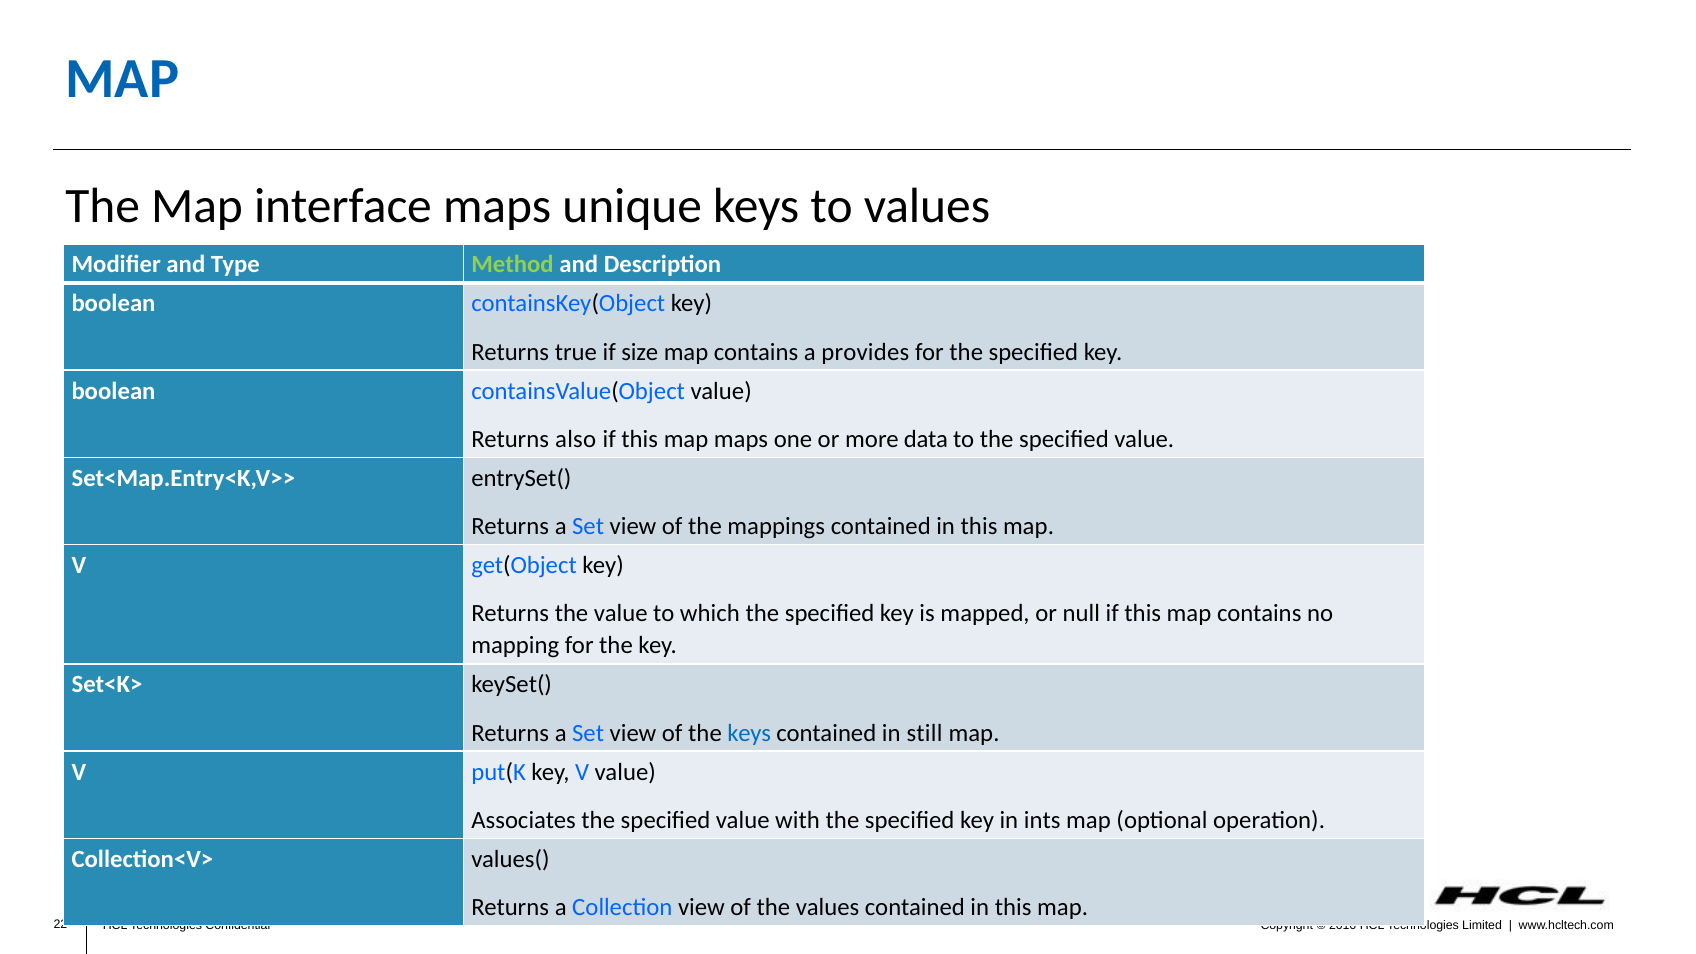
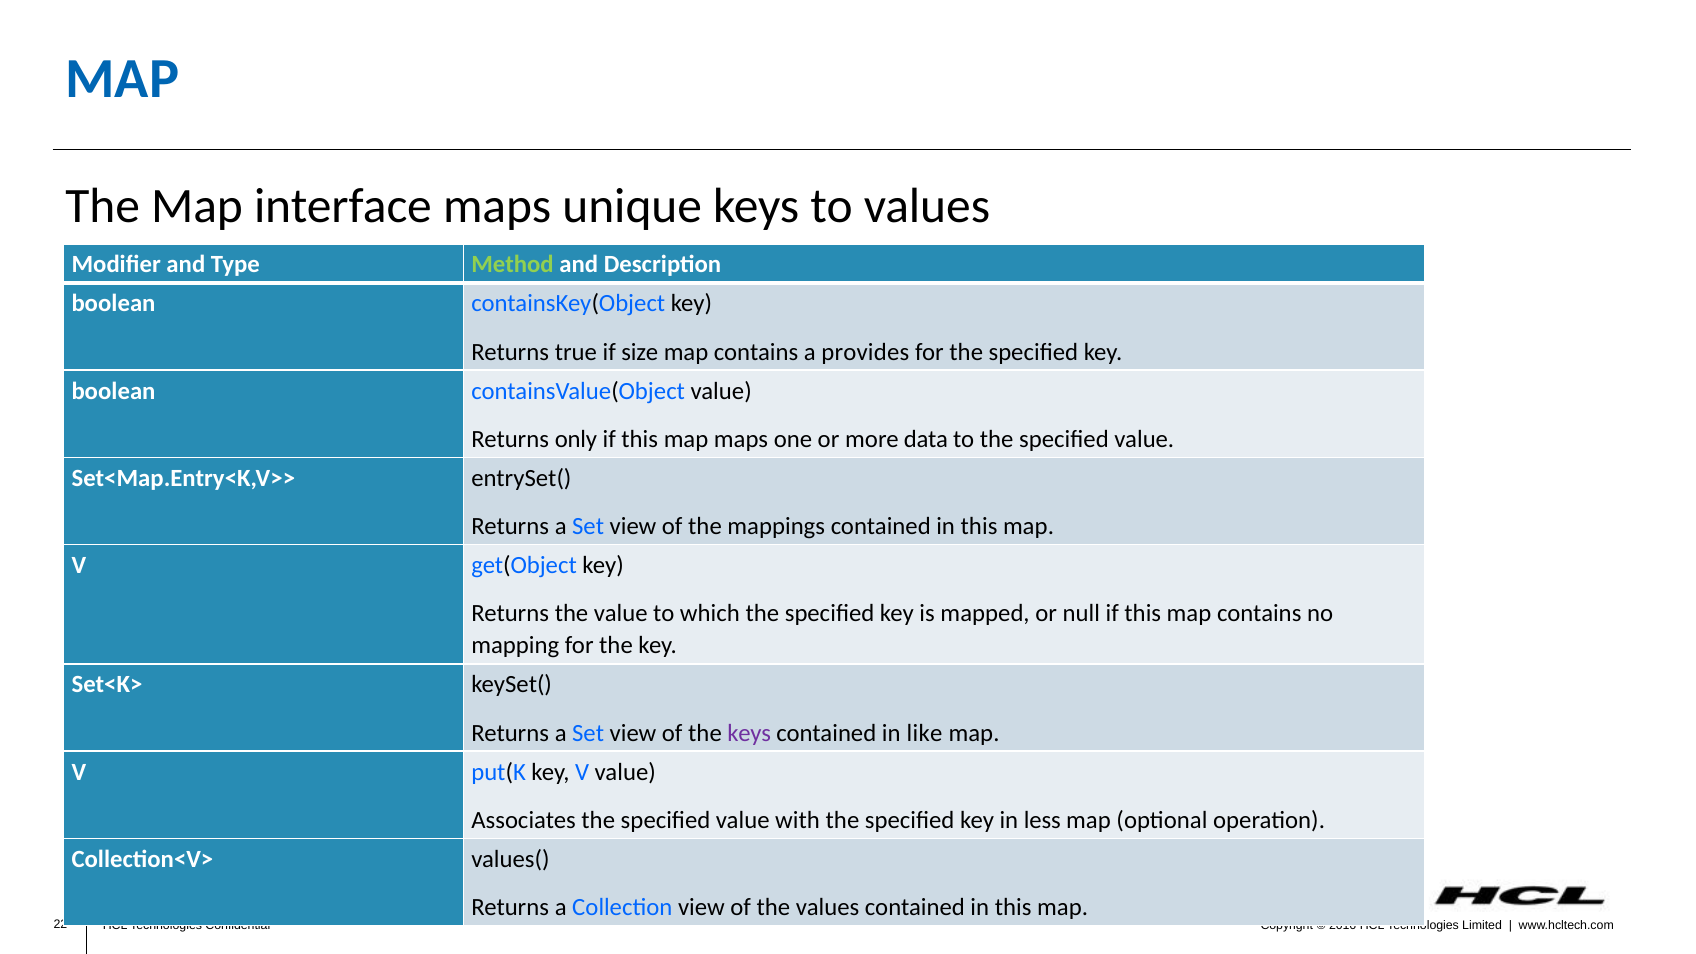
also: also -> only (576, 439)
keys colour: blue -> purple (749, 733)
still: still -> like (925, 733)
ints: ints -> less (1042, 820)
